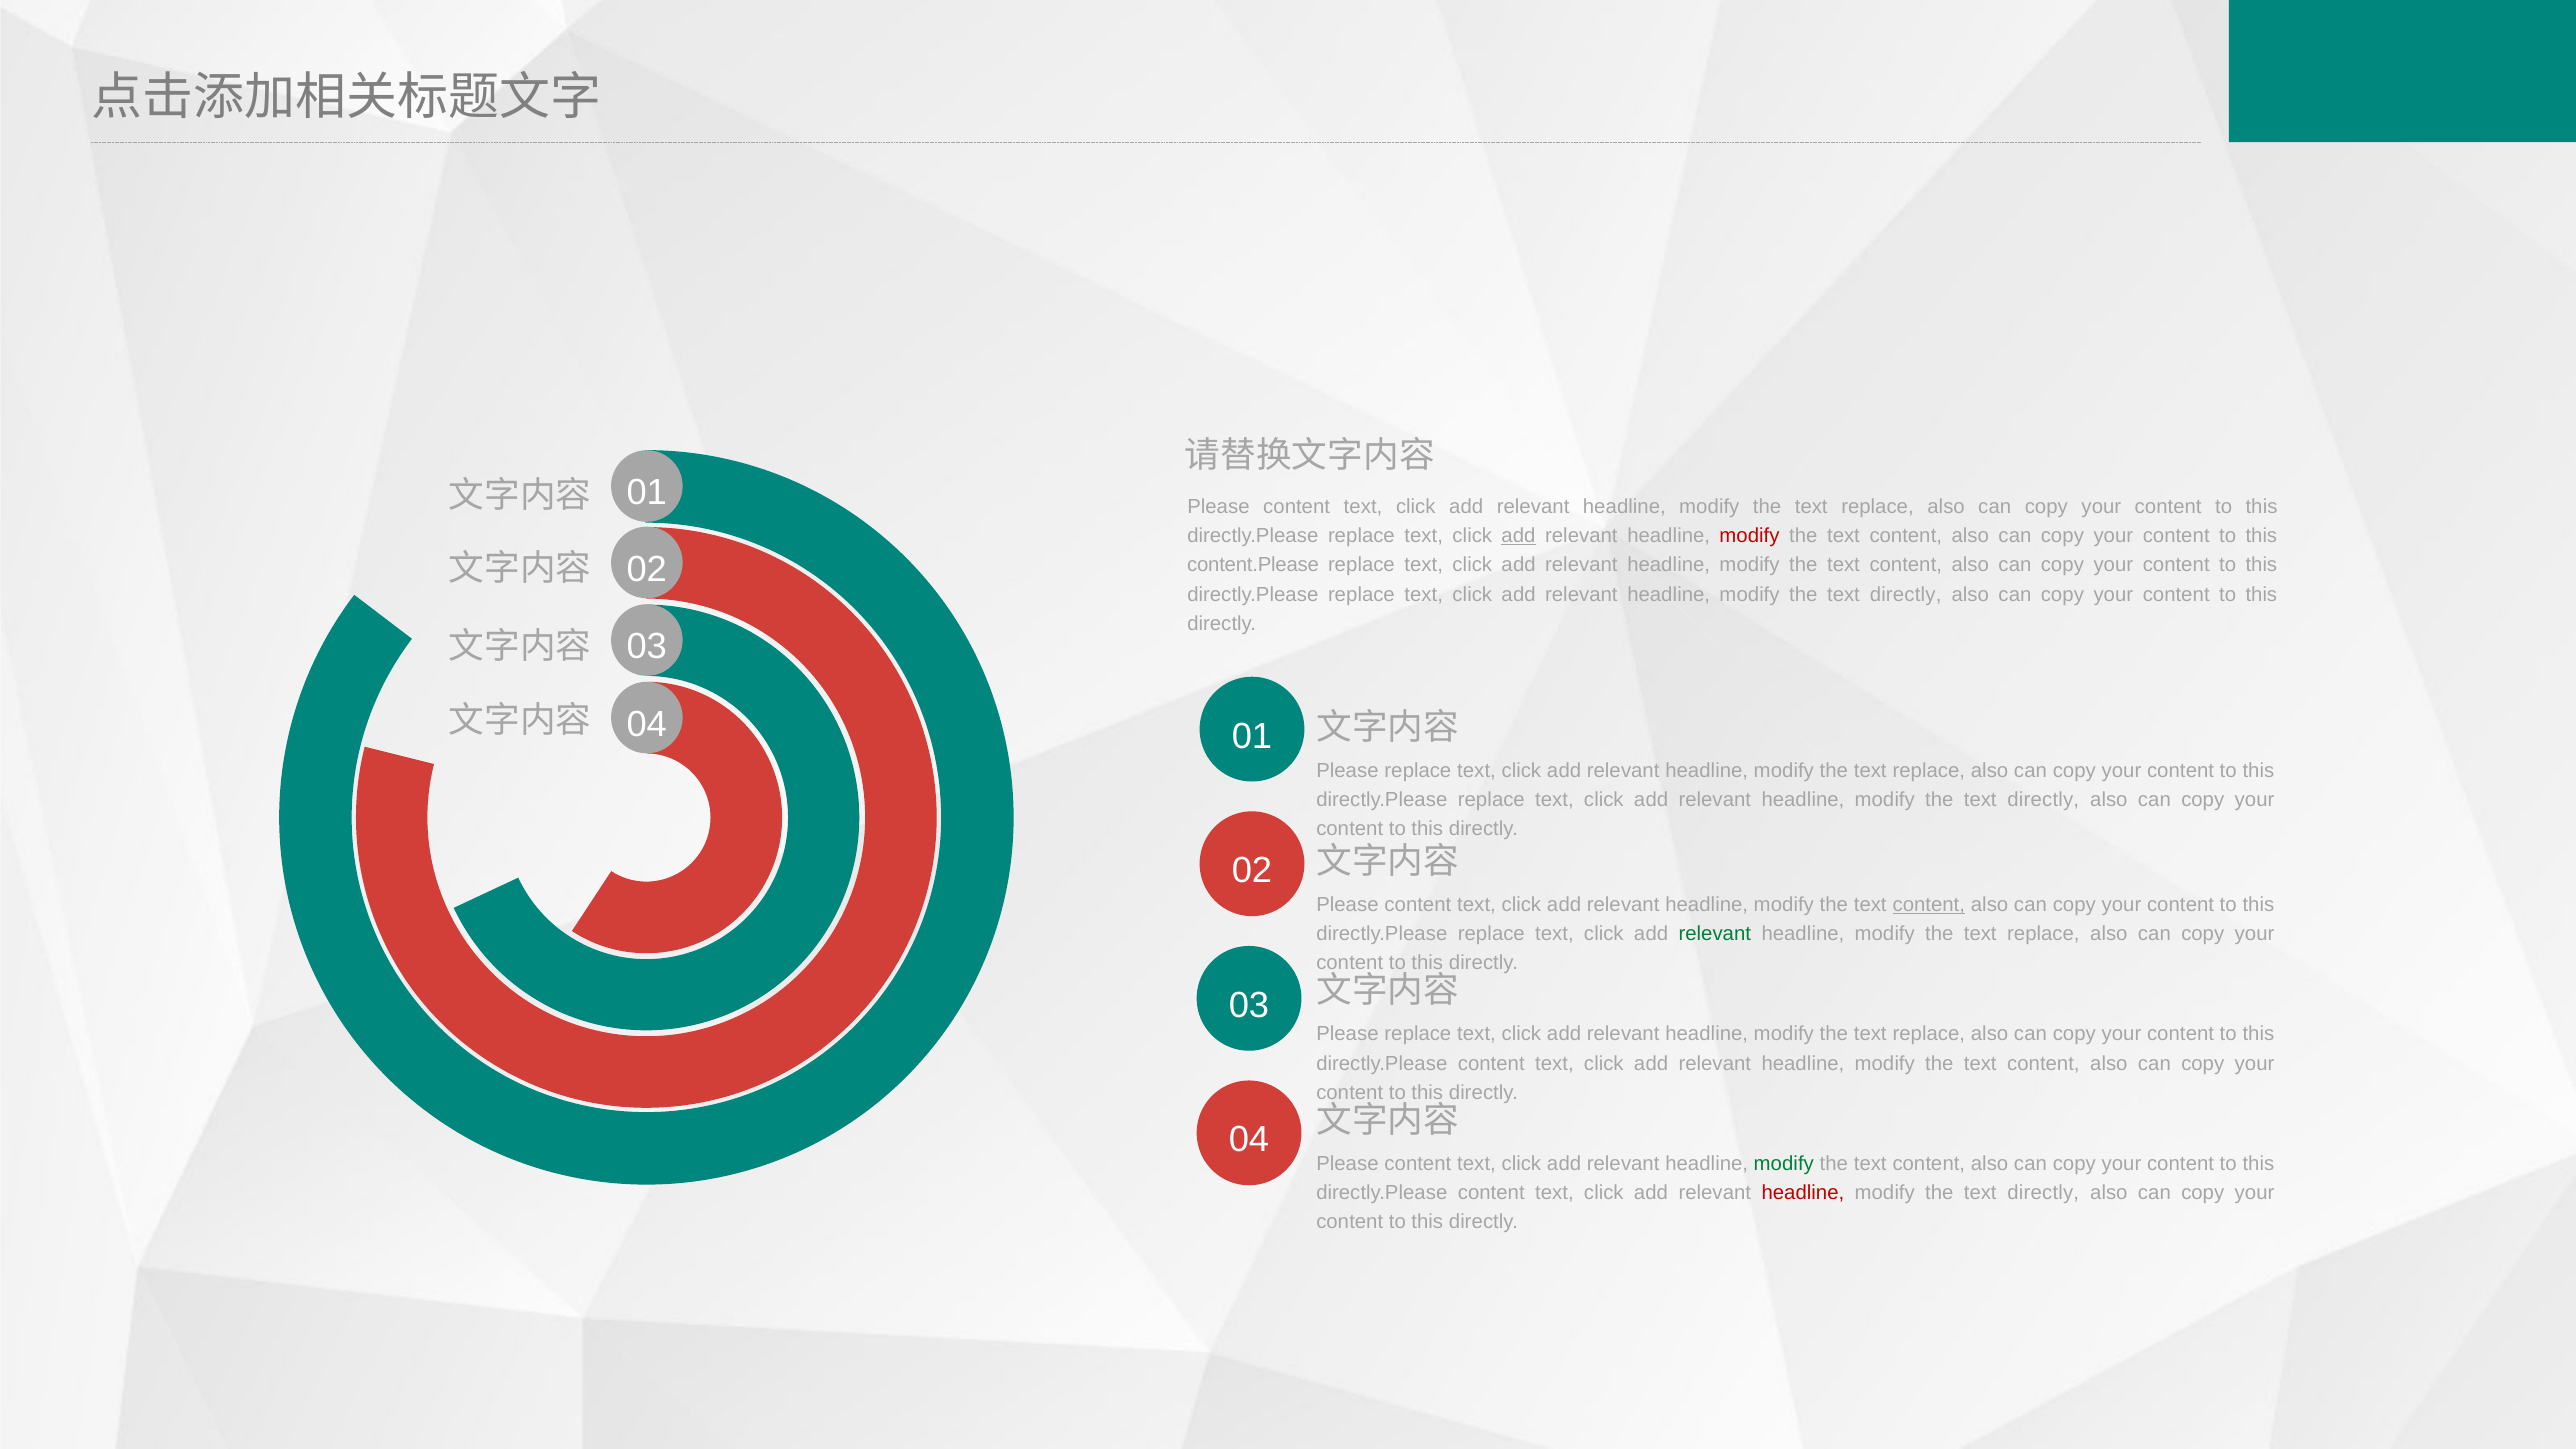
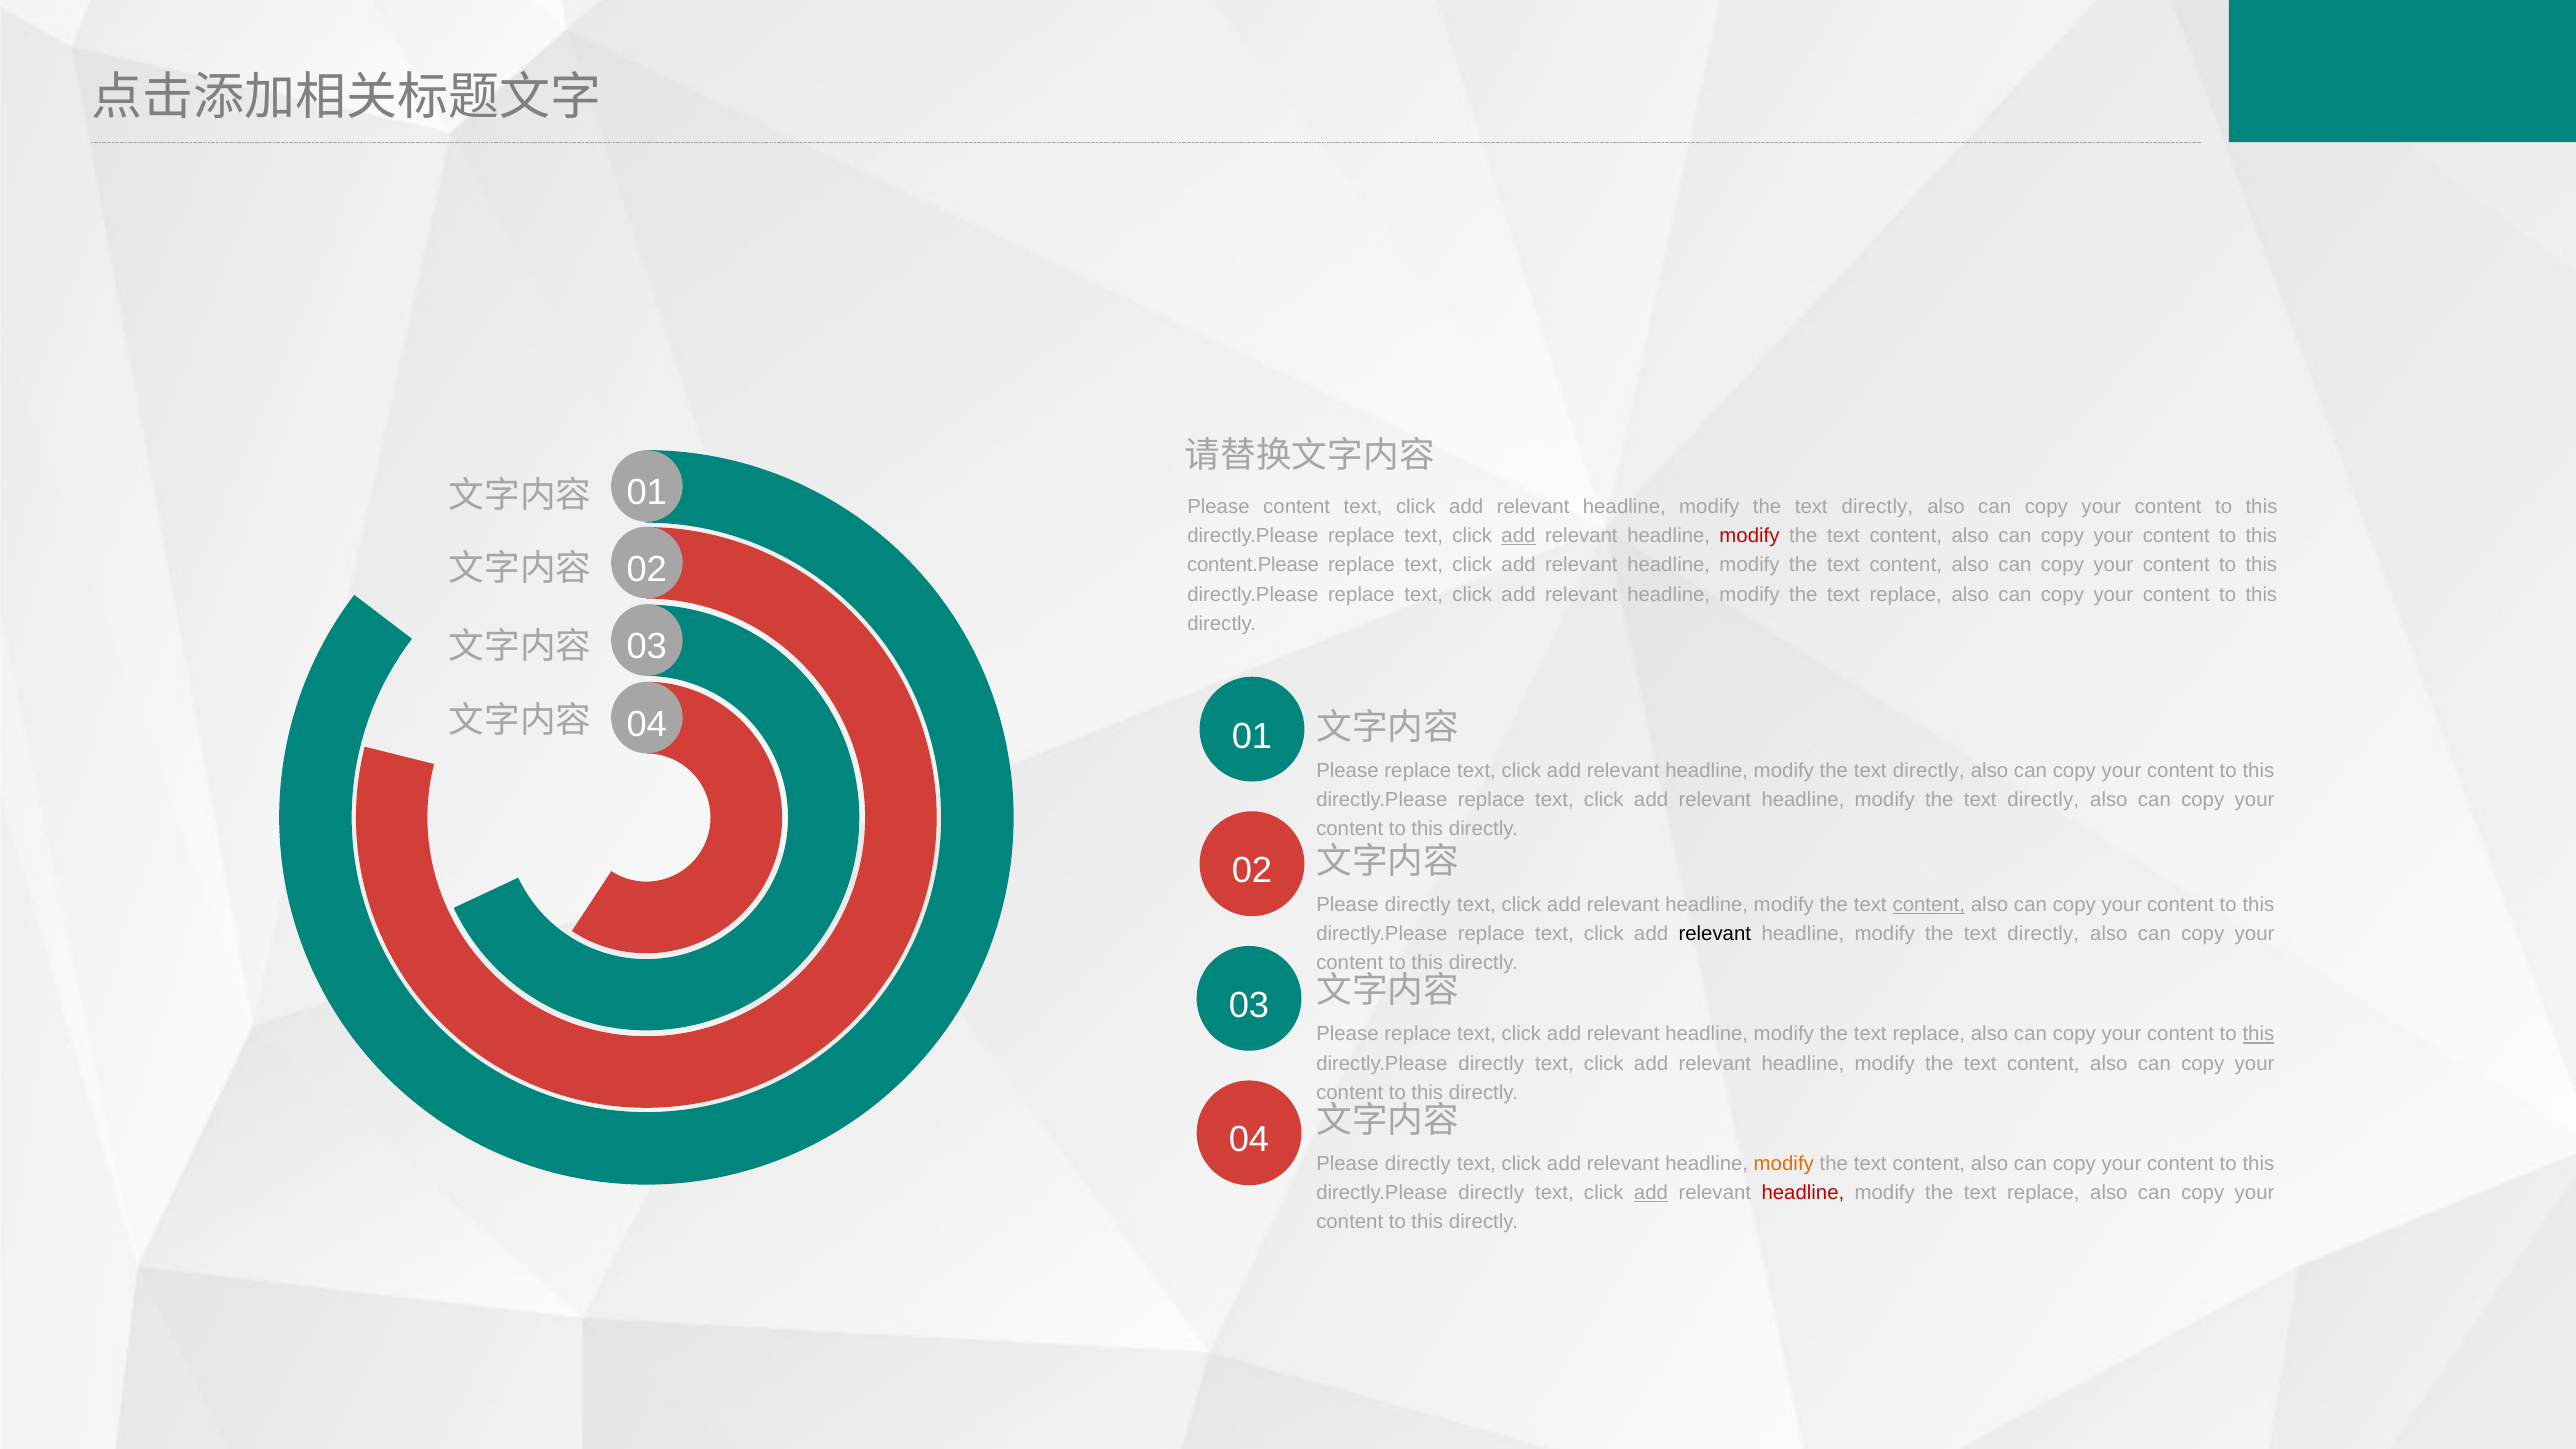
replace: replace -> directly (1877, 507)
directly: directly -> replace (1906, 594)
replace: replace -> directly (1929, 771)
content: content -> directly (1418, 905)
relevant colour: green -> black (1715, 934)
replace: replace -> directly (2043, 934)
this underline: none -> present (2258, 1034)
content: content -> directly (1491, 1063)
content: content -> directly (1418, 1164)
modify colour: green -> orange (1784, 1164)
content: content -> directly (1491, 1193)
add underline: none -> present (1651, 1193)
directly: directly -> replace (2043, 1193)
